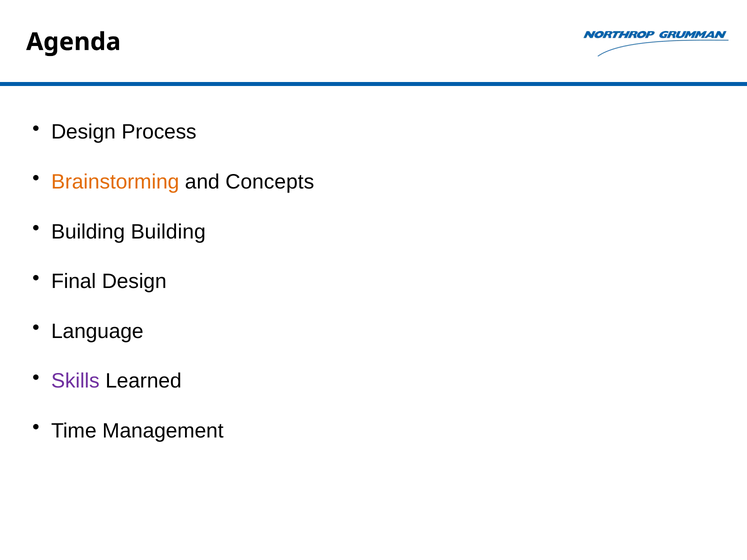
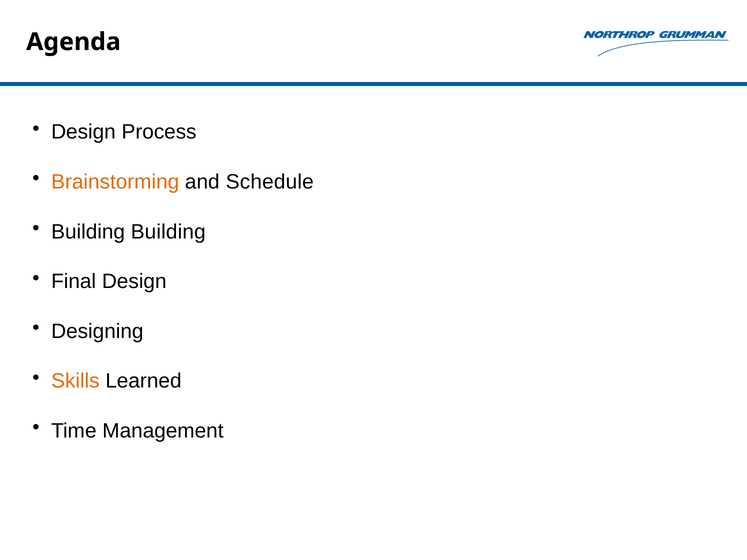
Concepts: Concepts -> Schedule (270, 182)
Language: Language -> Designing (97, 331)
Skills colour: purple -> orange (75, 381)
